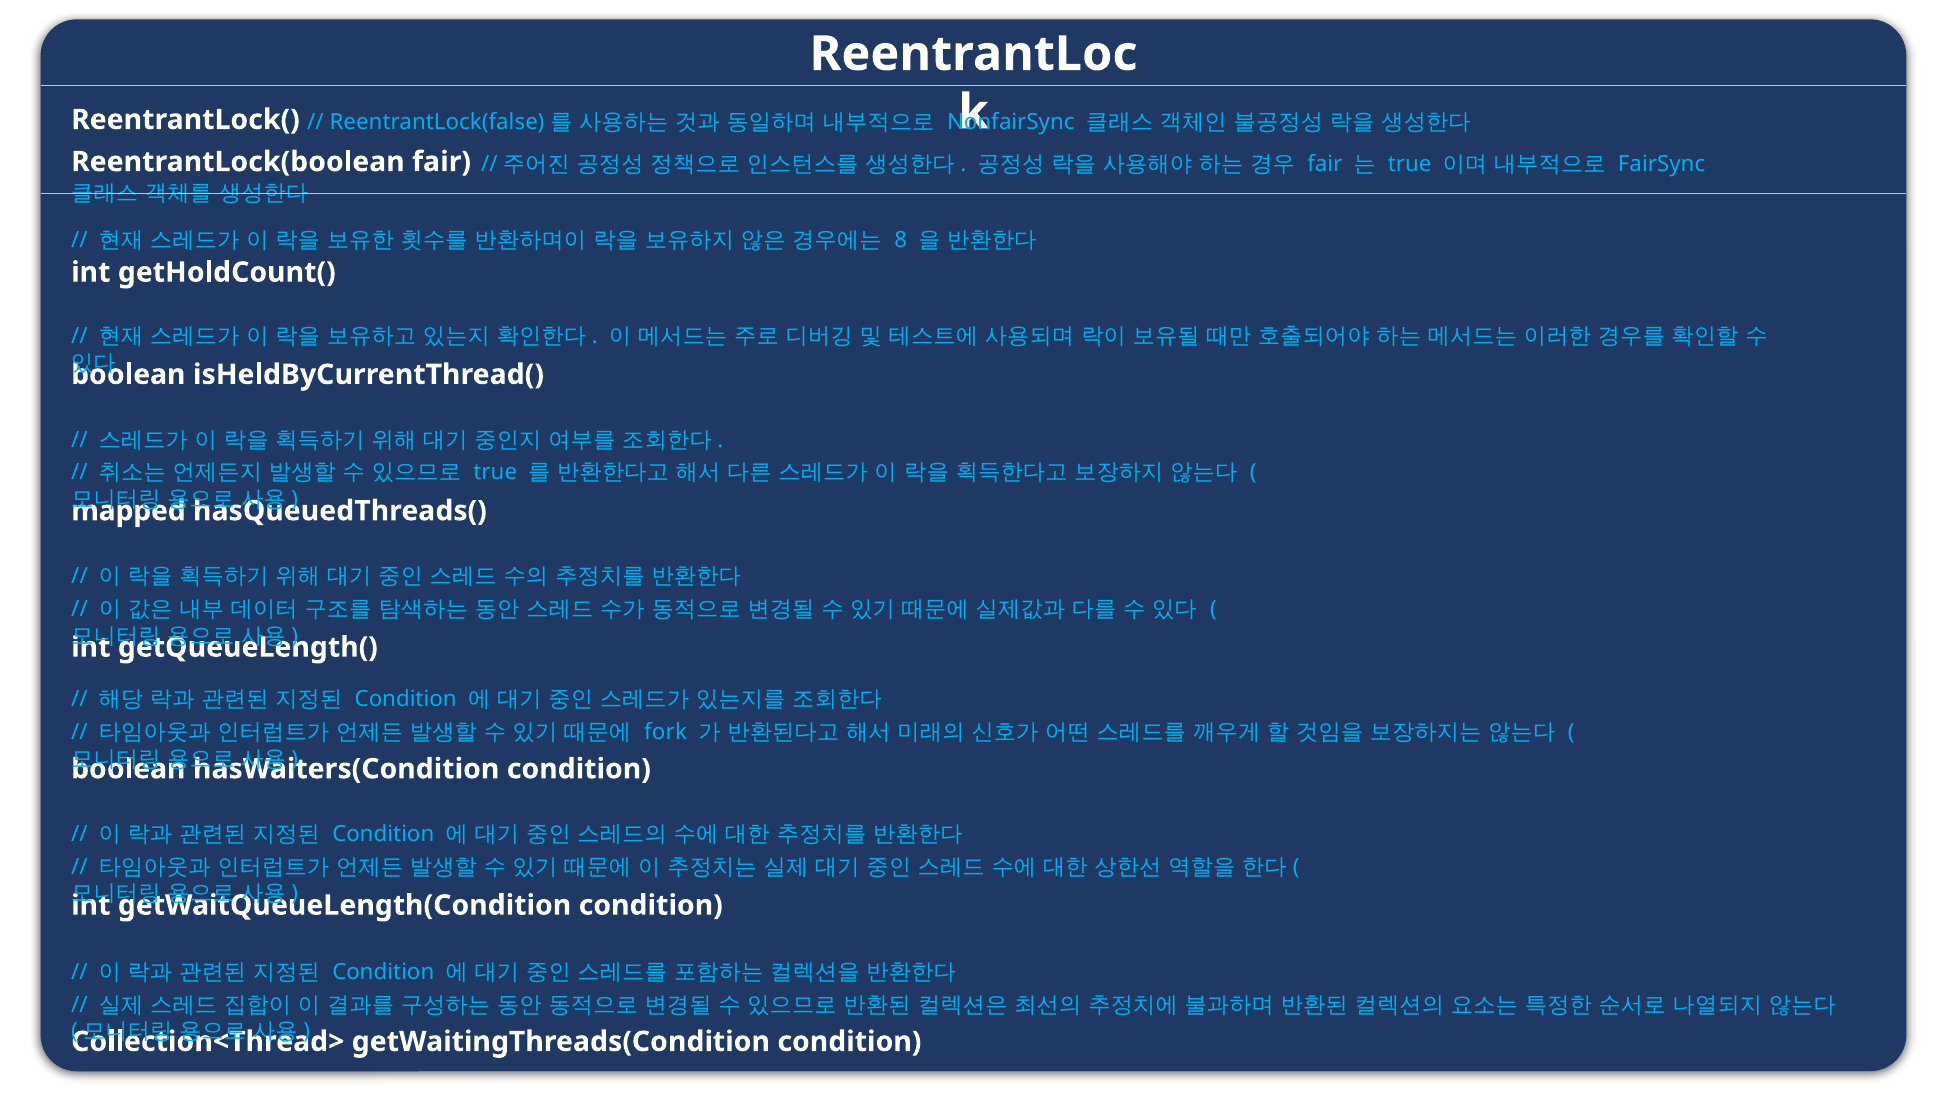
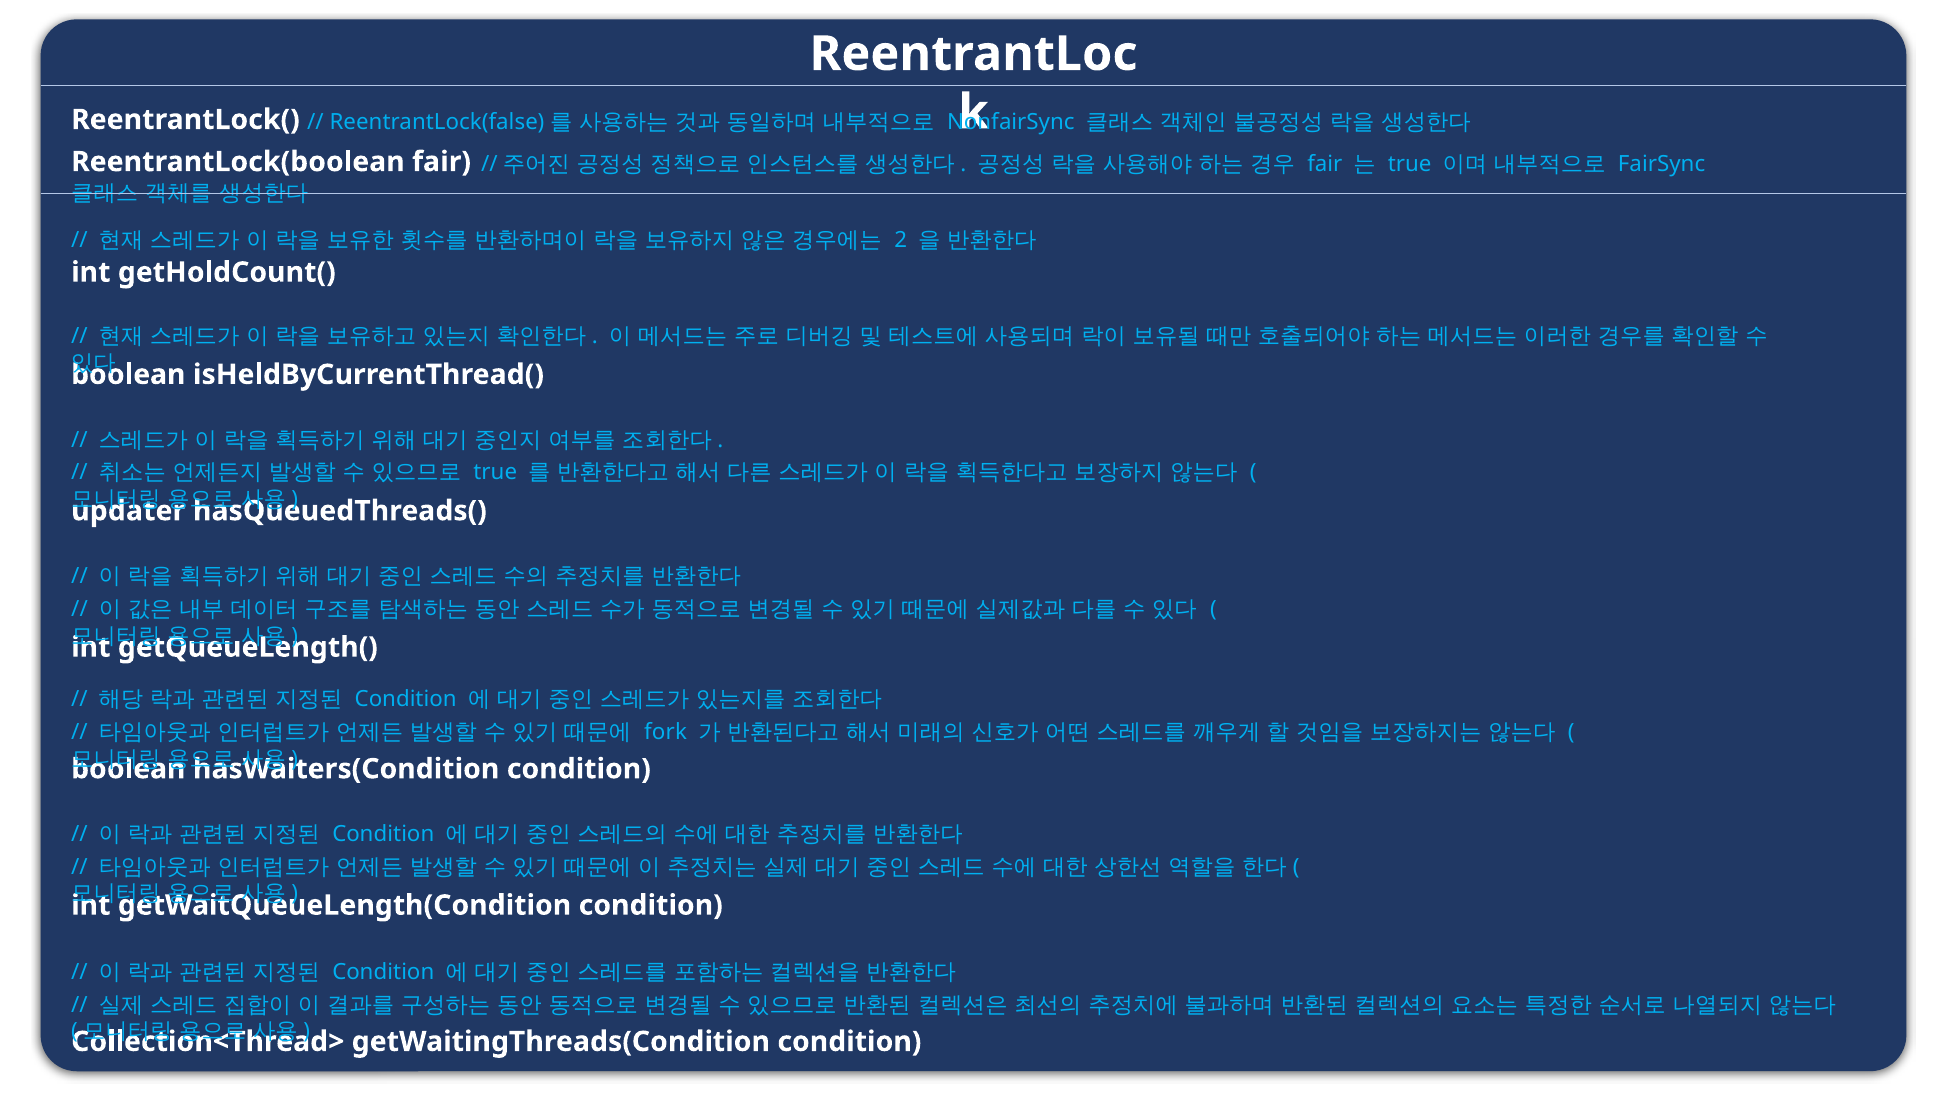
8: 8 -> 2 (901, 240)
mapped: mapped -> updater (128, 511)
